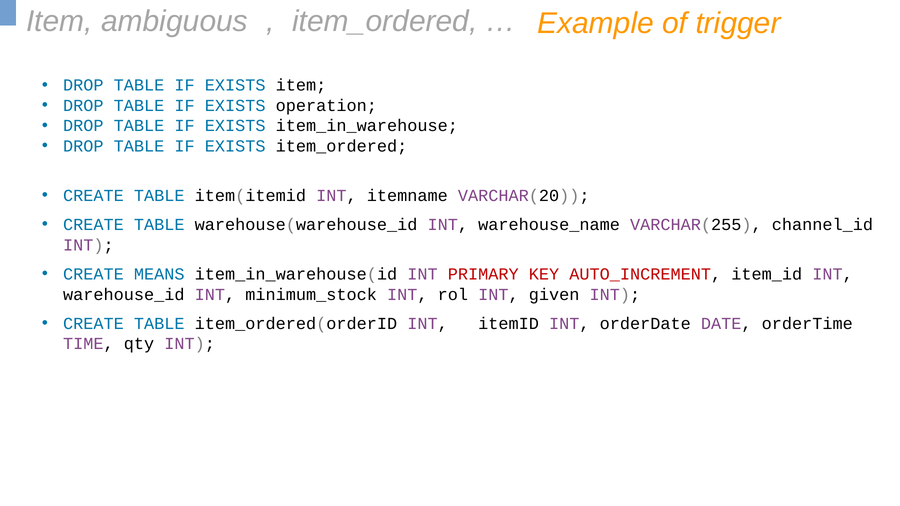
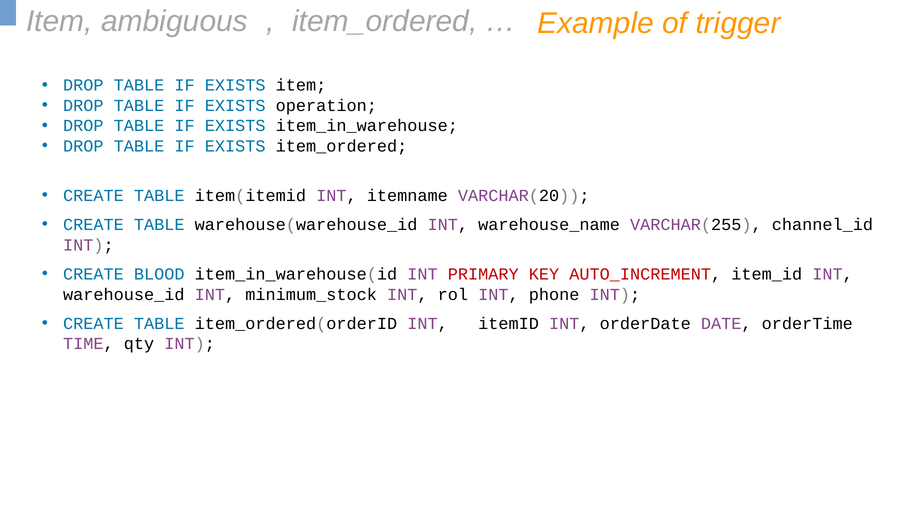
MEANS: MEANS -> BLOOD (159, 274)
given: given -> phone (554, 295)
